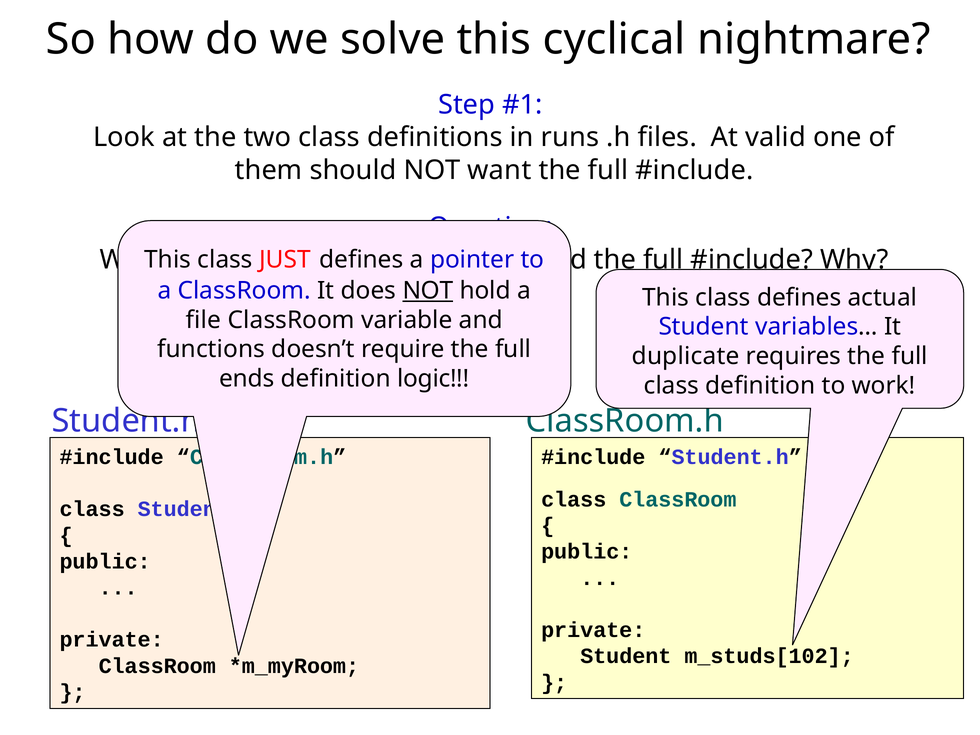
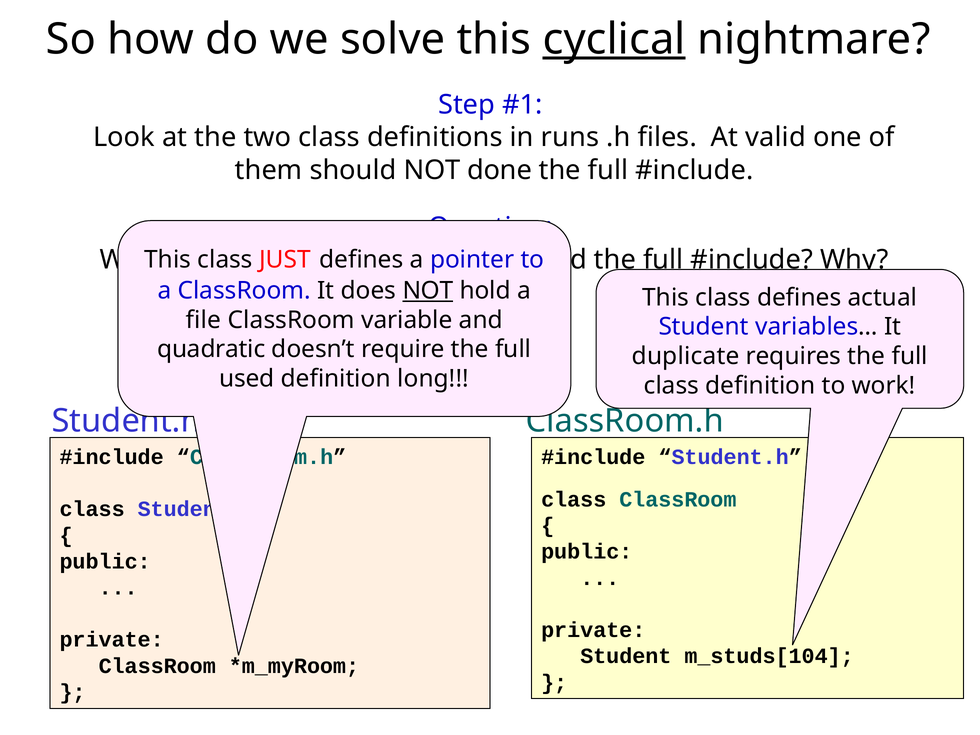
cyclical underline: none -> present (614, 39)
want: want -> done (500, 170)
functions: functions -> quadratic (211, 349)
ends: ends -> used (247, 379)
logic: logic -> long (433, 379)
m_studs[102: m_studs[102 -> m_studs[104 (769, 656)
